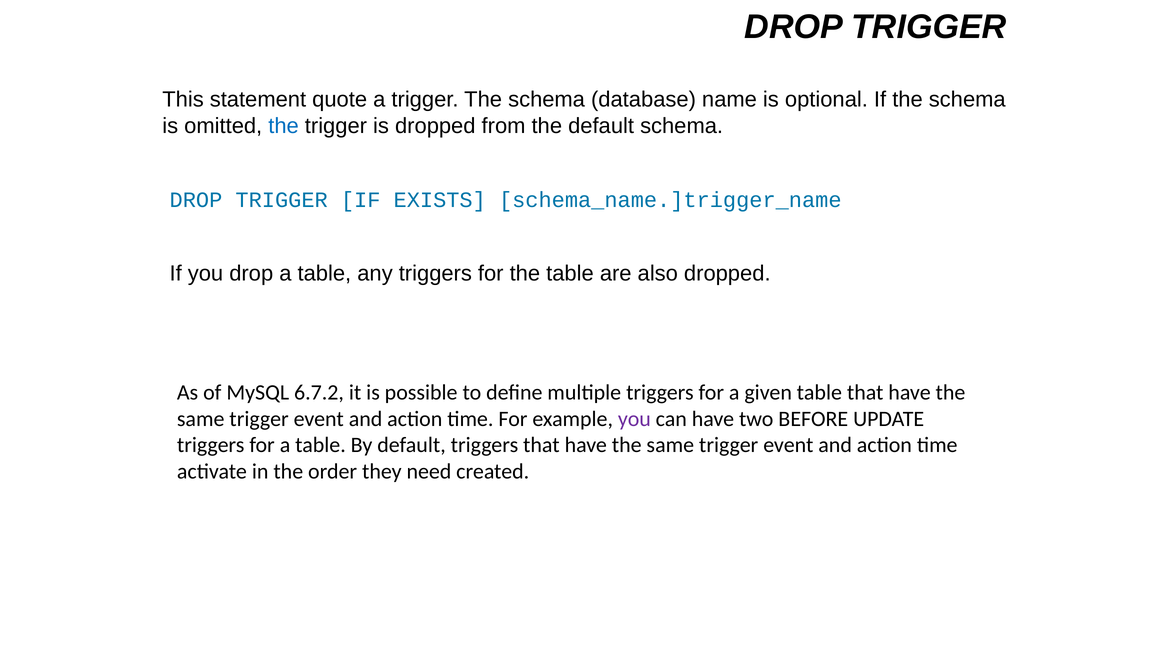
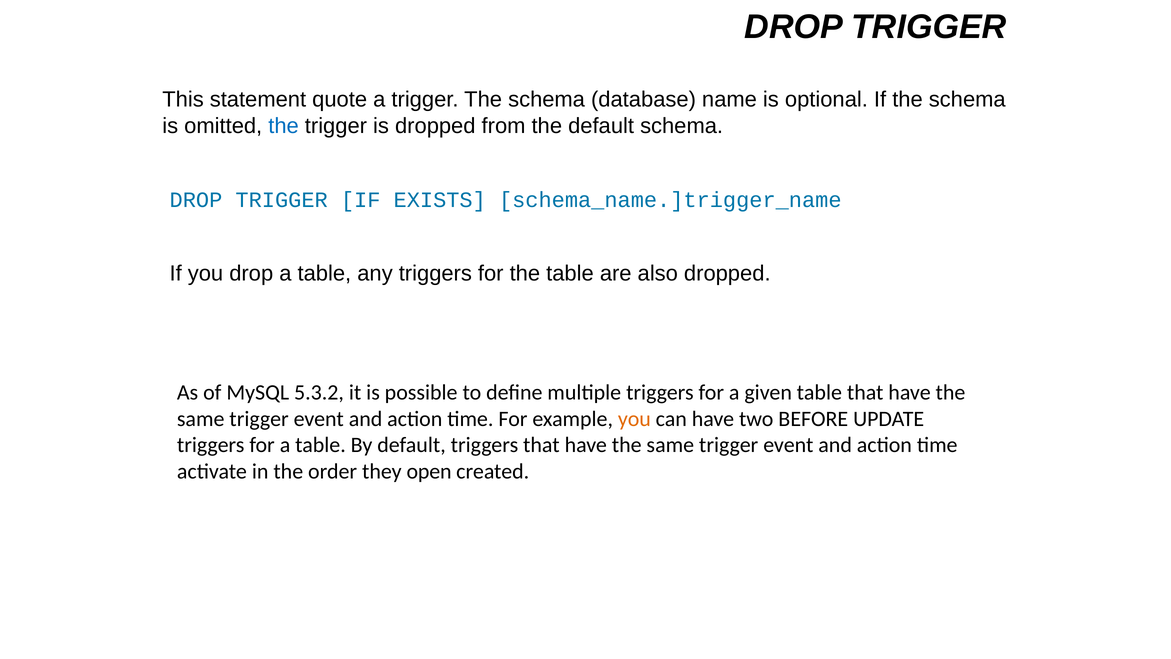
6.7.2: 6.7.2 -> 5.3.2 (319, 392)
you colour: purple -> orange (634, 419)
need: need -> open (429, 471)
